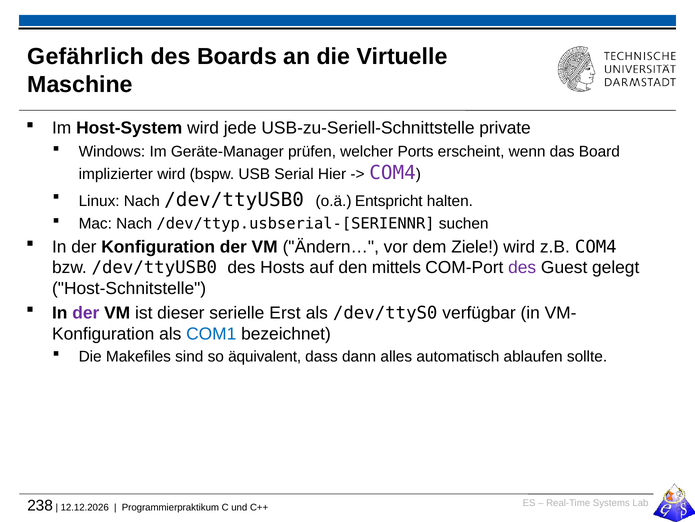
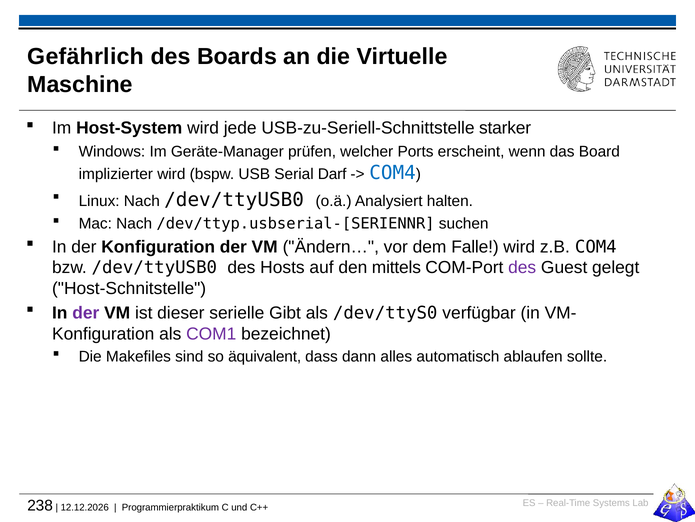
private: private -> starker (505, 128)
Hier: Hier -> Darf (332, 174)
COM4 colour: purple -> blue (393, 172)
Entspricht: Entspricht -> Analysiert (389, 201)
Ziele: Ziele -> Falle (475, 246)
Erst: Erst -> Gibt (285, 312)
COM1 colour: blue -> purple (211, 333)
